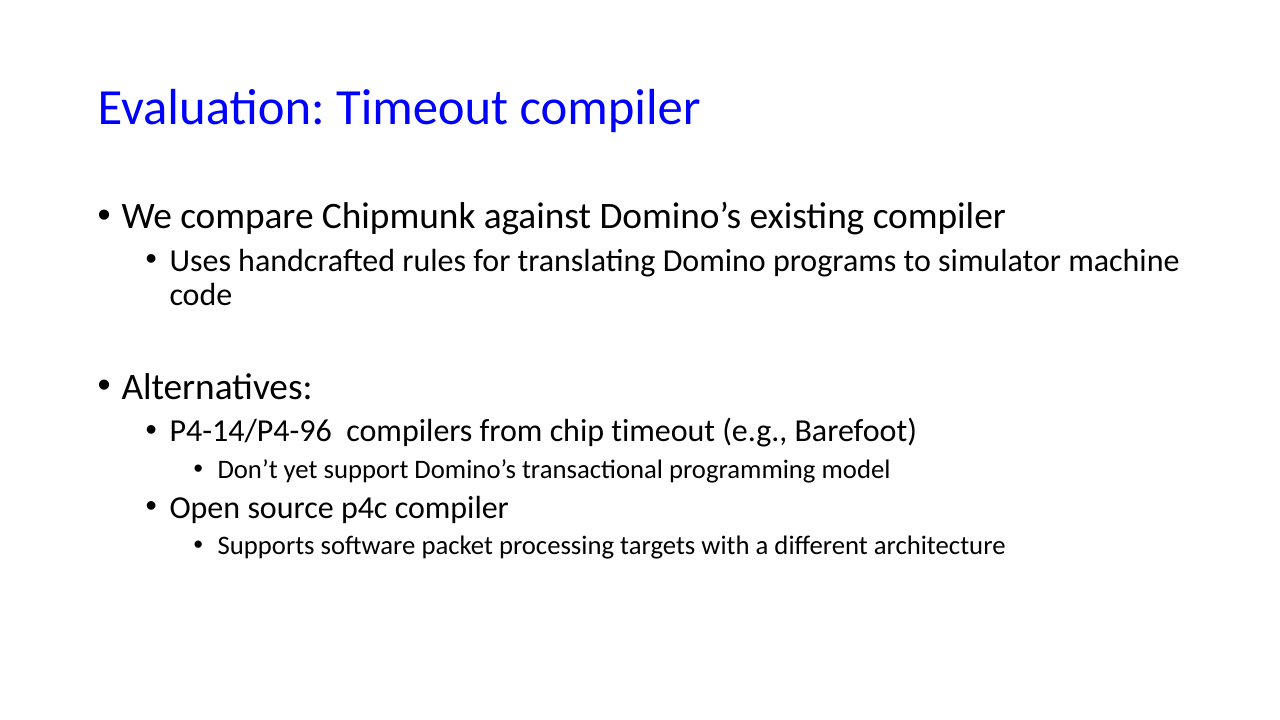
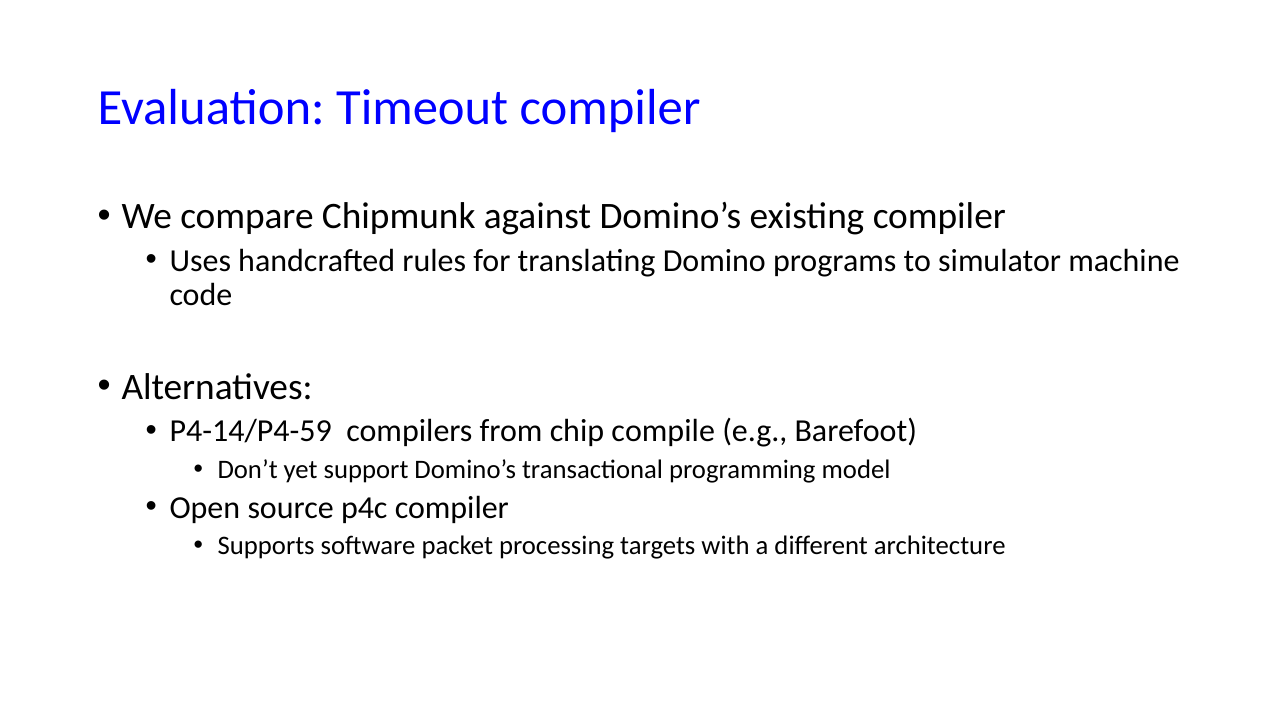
P4-14/P4-96: P4-14/P4-96 -> P4-14/P4-59 (251, 431)
chip timeout: timeout -> compile (663, 431)
